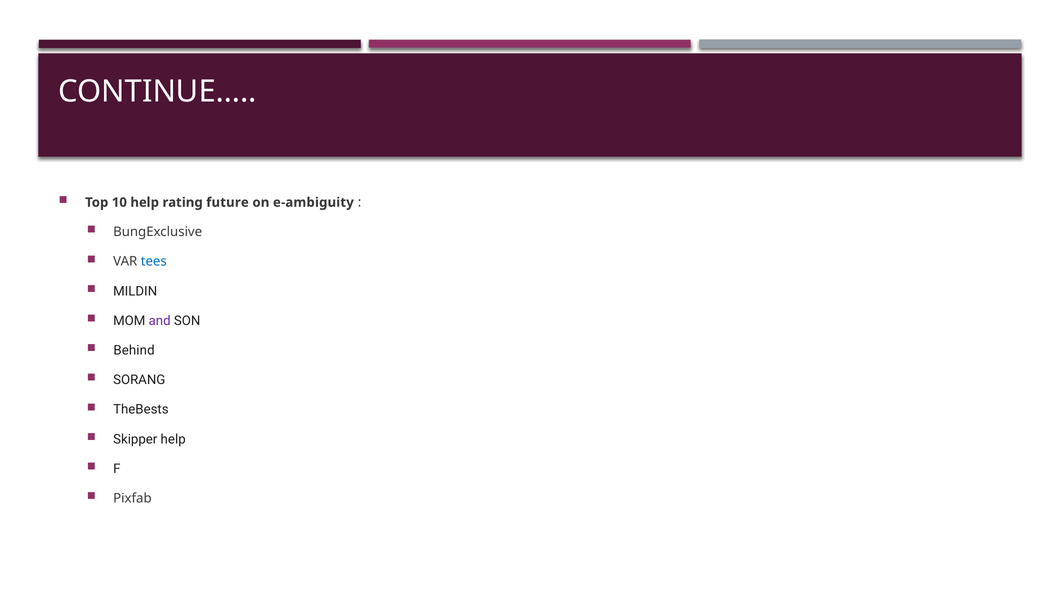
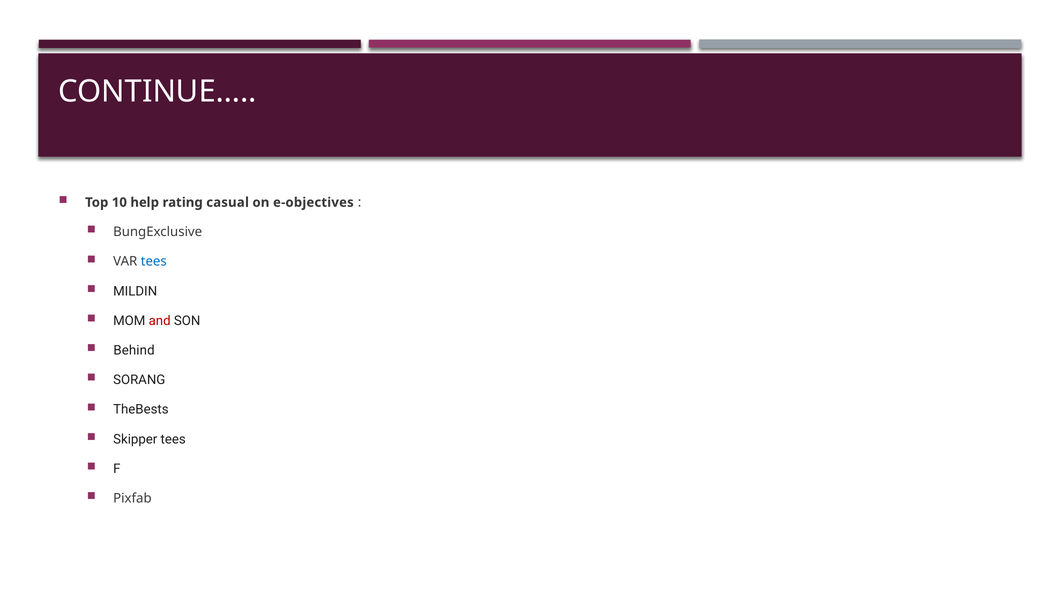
future: future -> casual (227, 203)
e-ambiguity: e-ambiguity -> e-objectives (313, 203)
and colour: purple -> red (160, 321)
Skipper help: help -> tees (173, 439)
